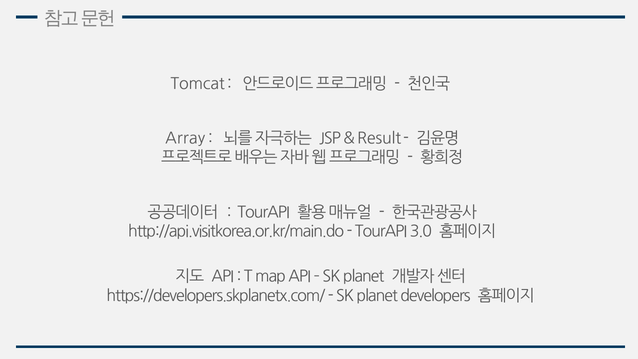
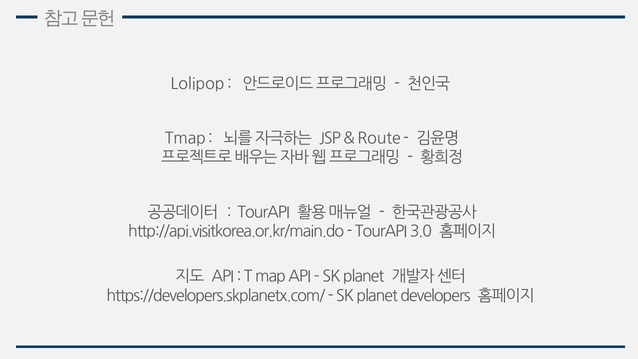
Tomcat: Tomcat -> Lolipop (198, 84)
Array: Array -> Tmap (185, 138)
Result: Result -> Route (379, 138)
